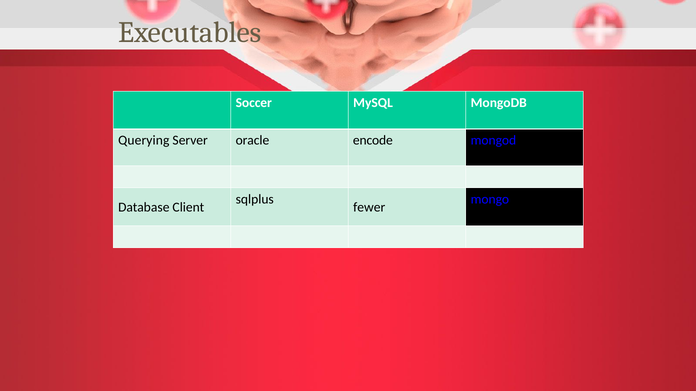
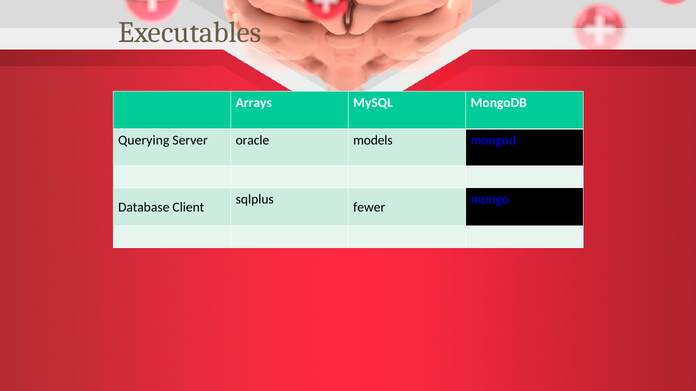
Soccer: Soccer -> Arrays (254, 103)
encode: encode -> models (373, 141)
